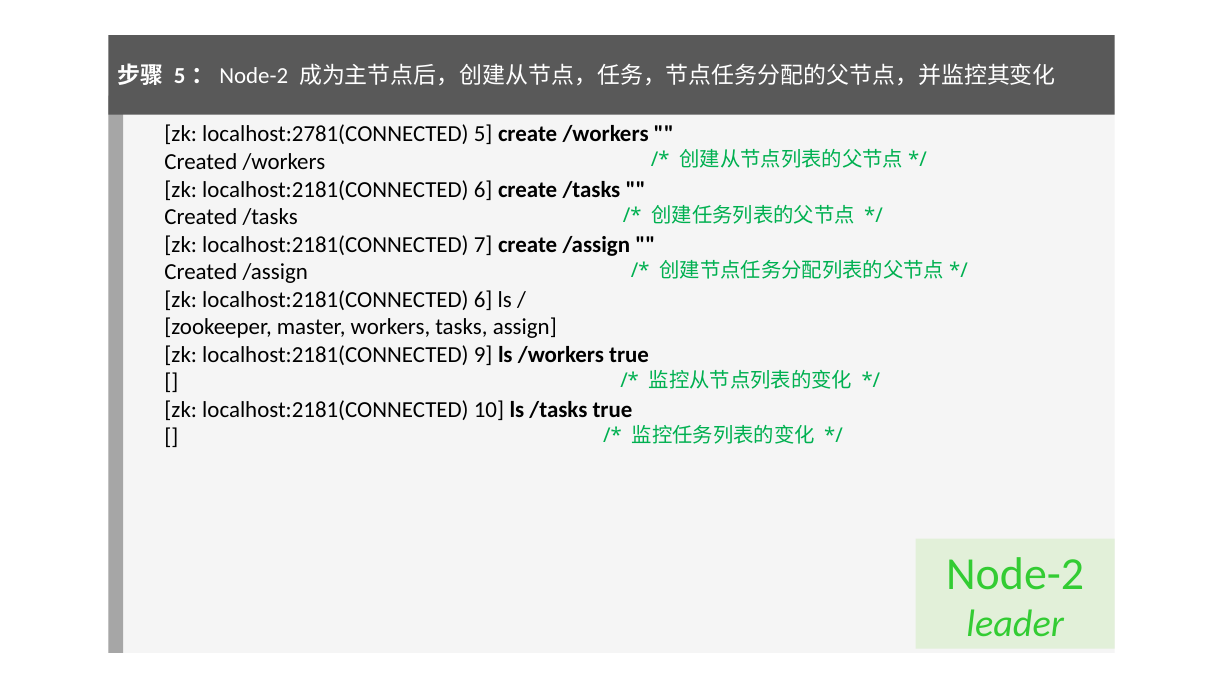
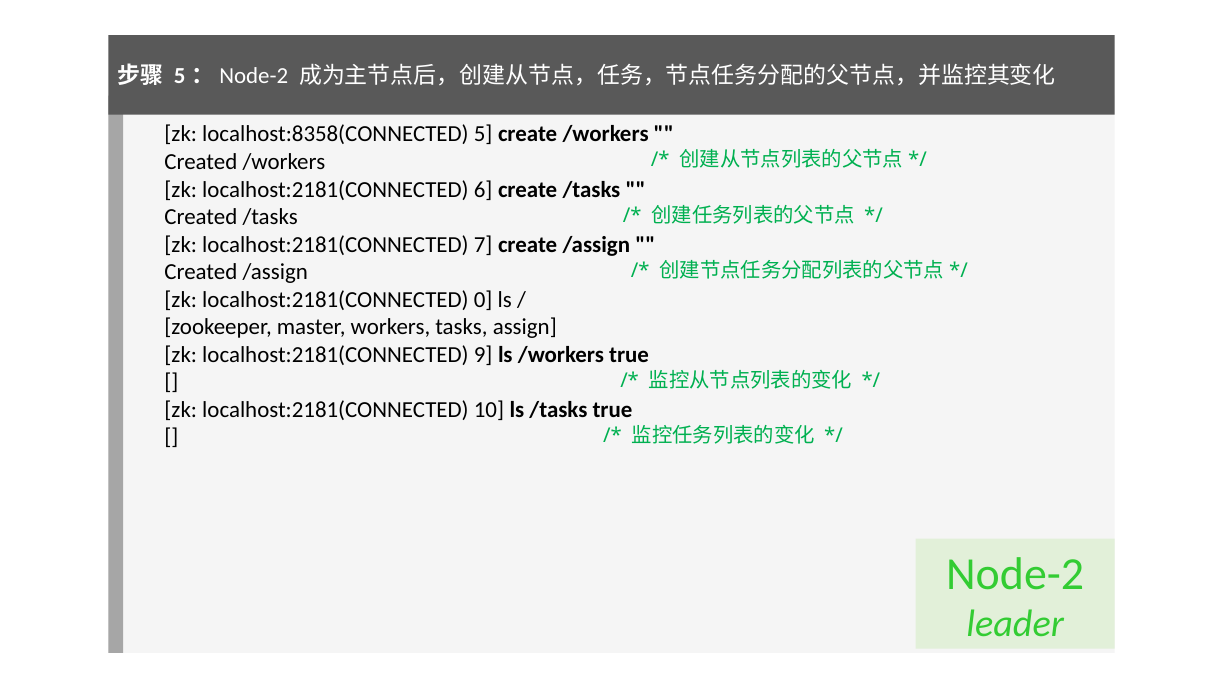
localhost:2781(CONNECTED: localhost:2781(CONNECTED -> localhost:8358(CONNECTED (335, 134)
6: 6 -> 0 (483, 299)
